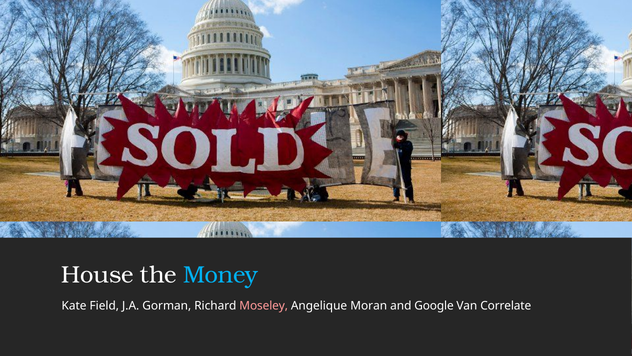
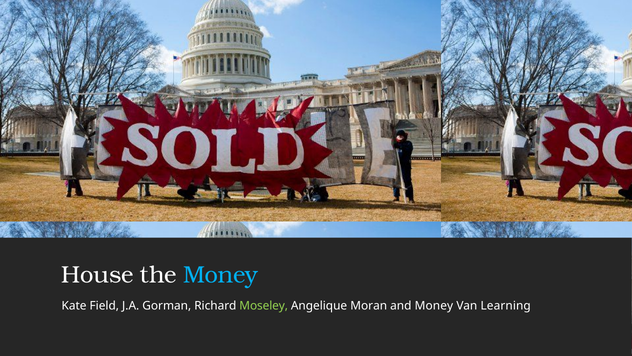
Moseley colour: pink -> light green (264, 306)
and Google: Google -> Money (434, 306)
Correlate: Correlate -> Learning (506, 306)
